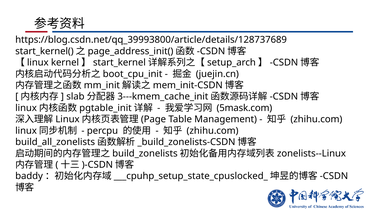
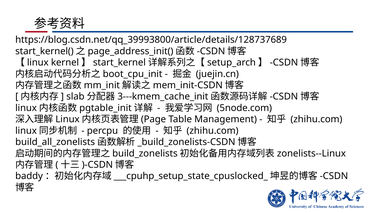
5mask.com: 5mask.com -> 5node.com (244, 108)
